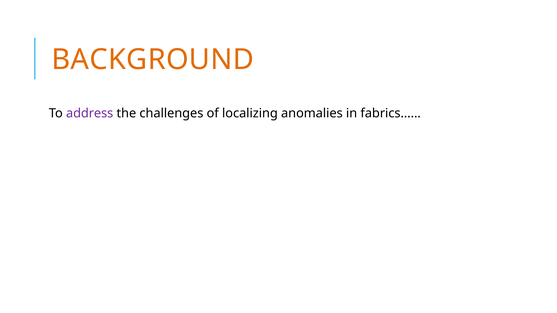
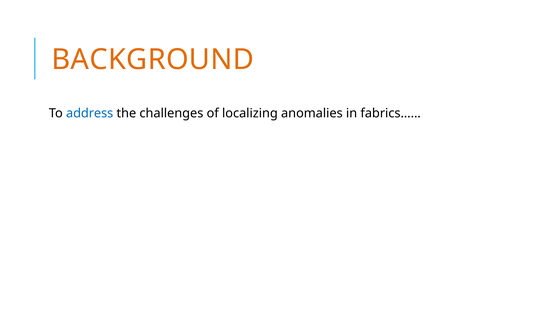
address colour: purple -> blue (90, 113)
